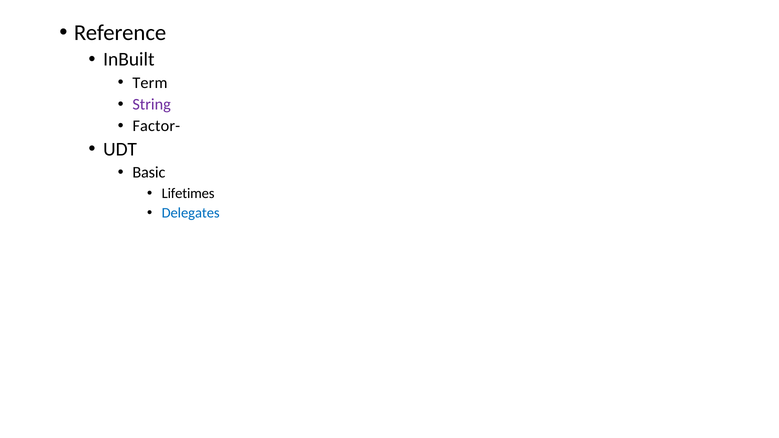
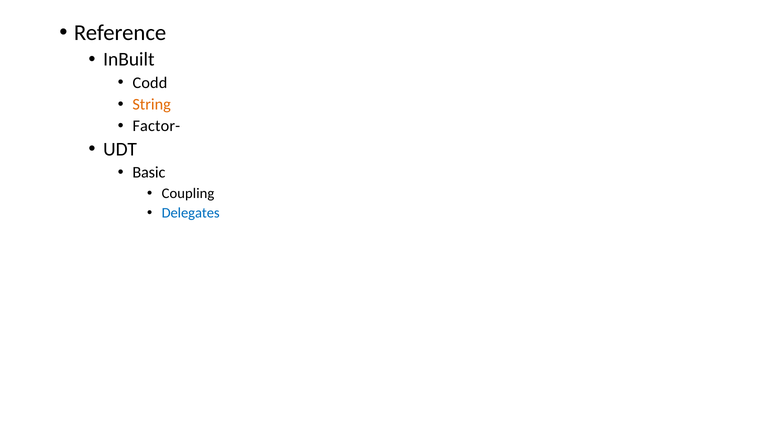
Term: Term -> Codd (150, 83)
String colour: purple -> orange (152, 104)
Lifetimes: Lifetimes -> Coupling (188, 193)
